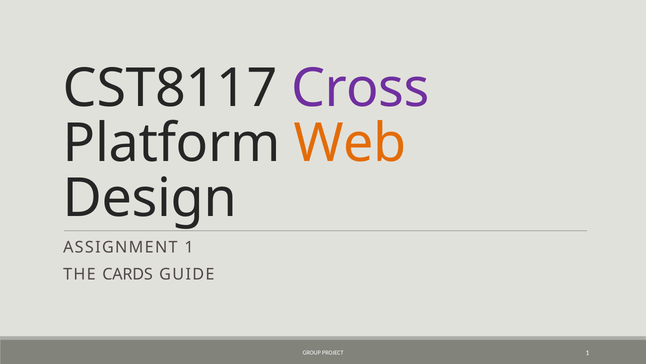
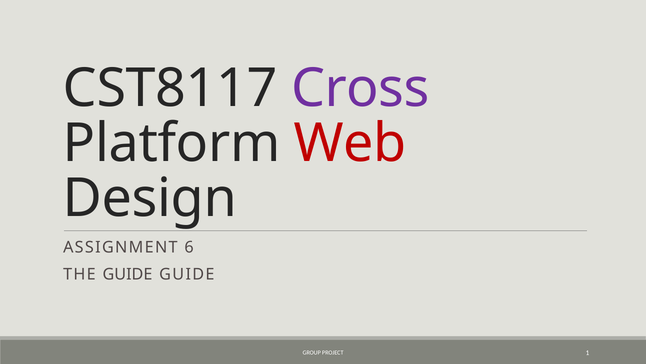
Web colour: orange -> red (350, 143)
ASSIGNMENT 1: 1 -> 6 (189, 247)
THE CARDS: CARDS -> GUIDE (127, 274)
